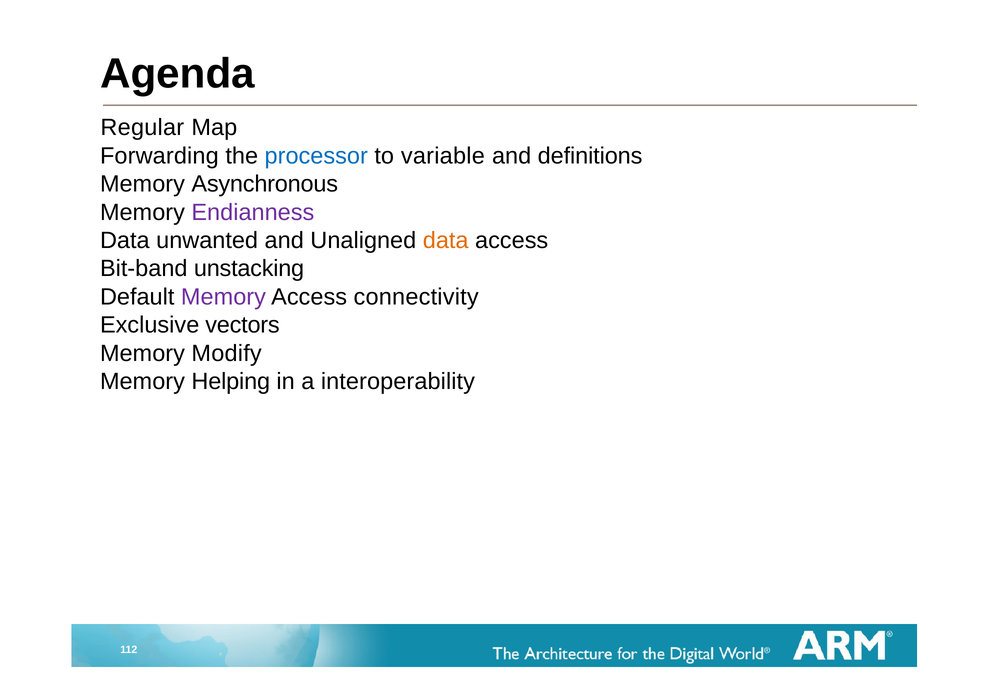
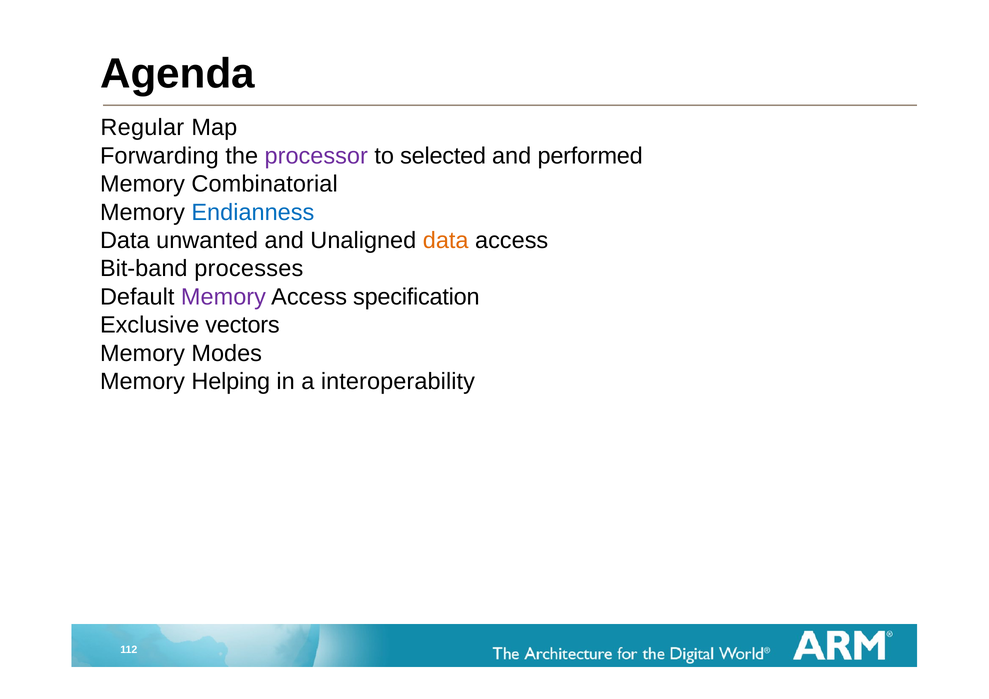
processor colour: blue -> purple (316, 156)
variable: variable -> selected (443, 156)
definitions: definitions -> performed (590, 156)
Asynchronous: Asynchronous -> Combinatorial (265, 184)
Endianness colour: purple -> blue (253, 212)
unstacking: unstacking -> processes (249, 269)
connectivity: connectivity -> specification (416, 297)
Modify: Modify -> Modes (227, 353)
